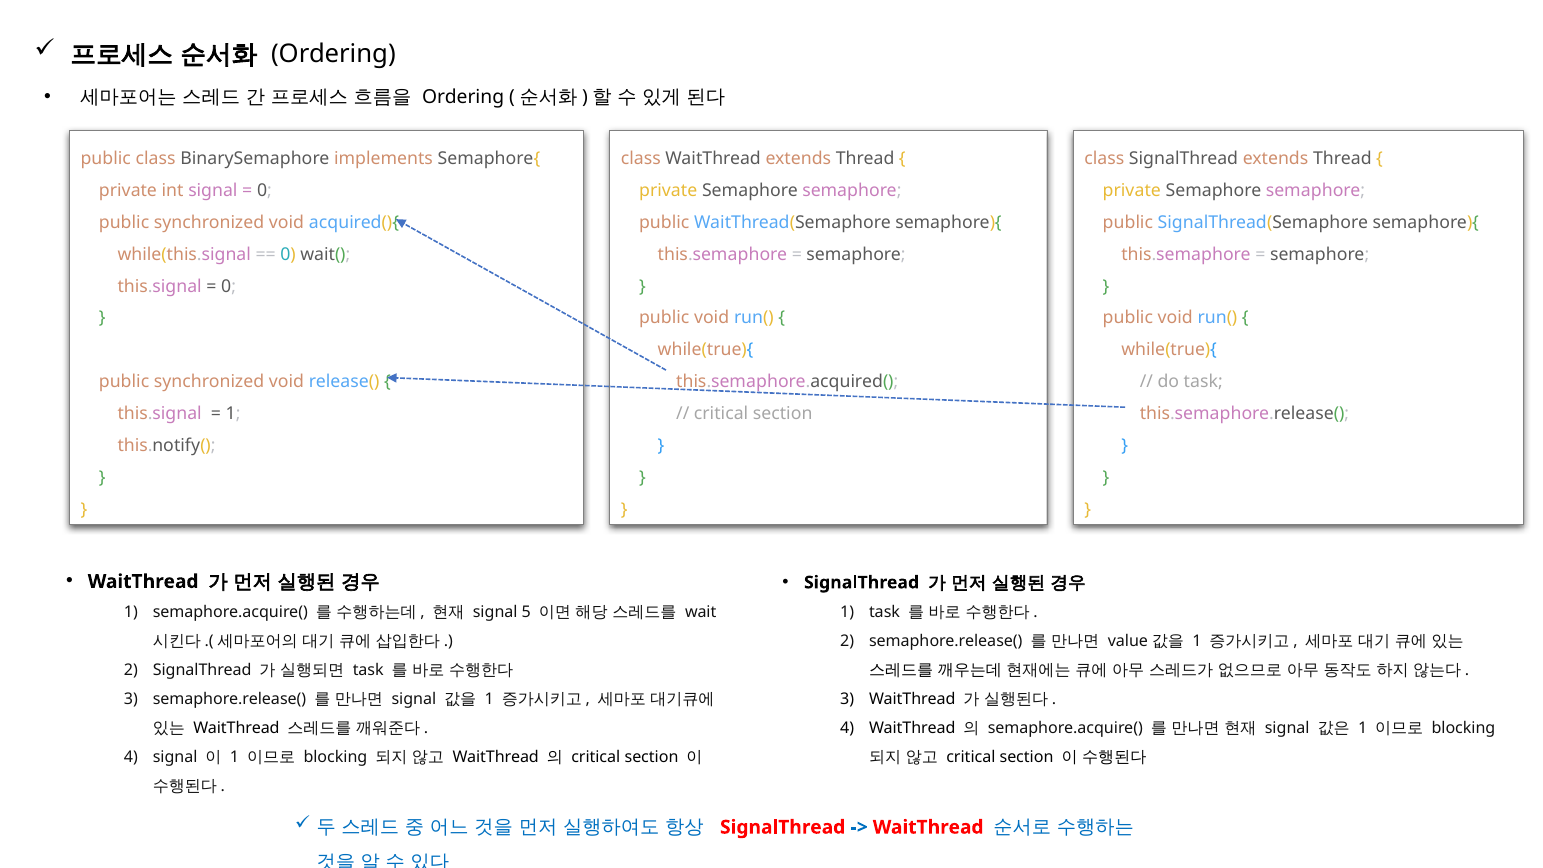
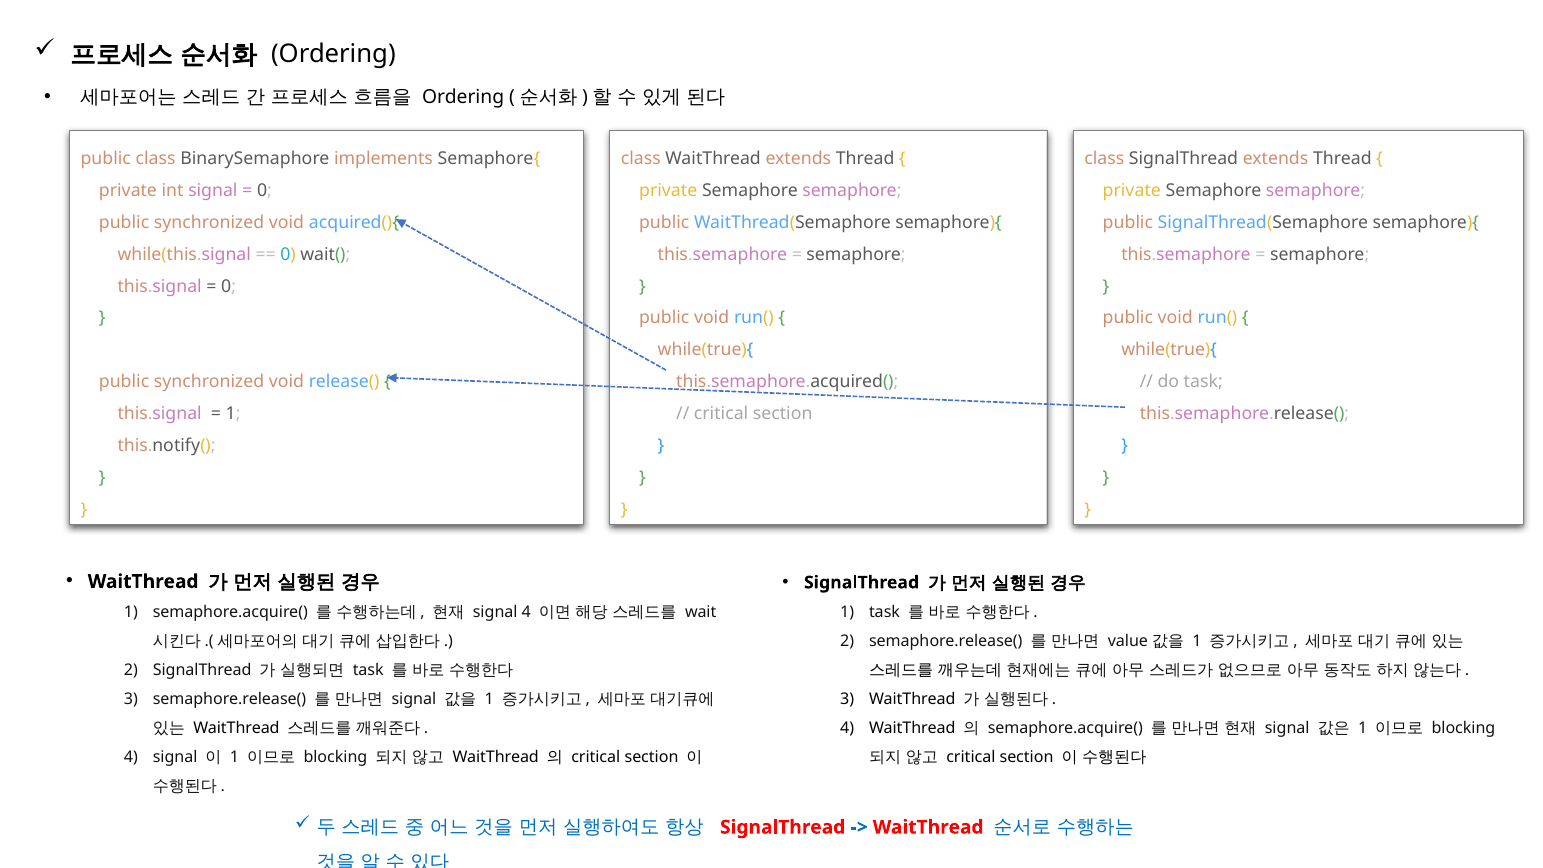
signal 5: 5 -> 4 (526, 612)
